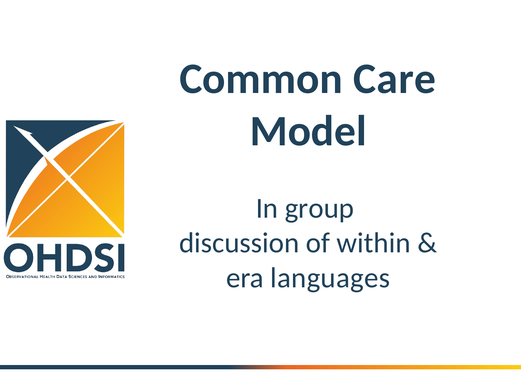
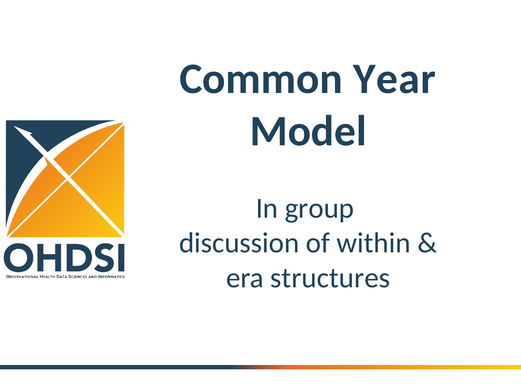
Care: Care -> Year (395, 79)
languages: languages -> structures (330, 278)
